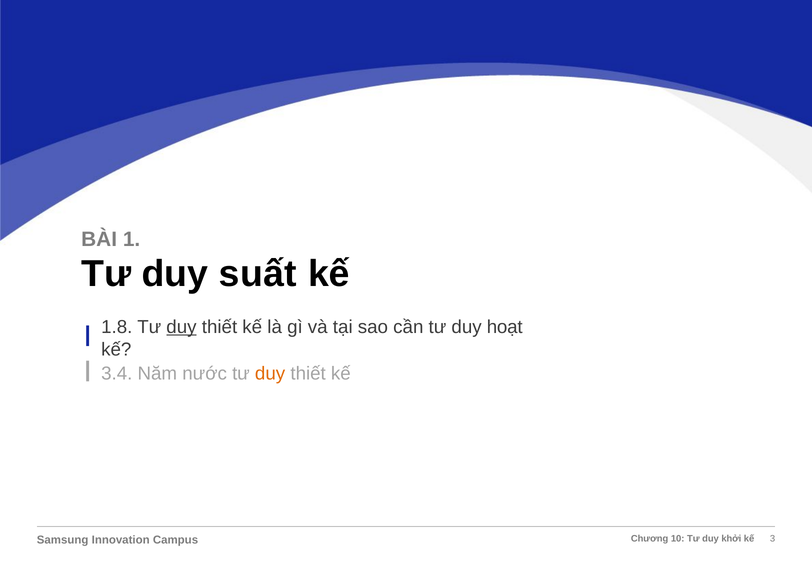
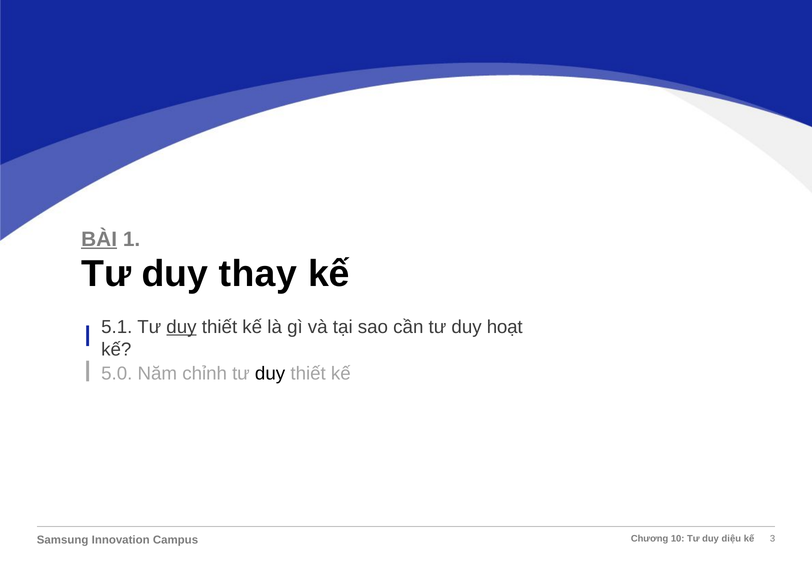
BÀI underline: none -> present (99, 239)
suất: suất -> thay (258, 274)
1.8: 1.8 -> 5.1 (117, 327)
3.4: 3.4 -> 5.0 (117, 374)
nước: nước -> chỉnh (205, 374)
duy colour: orange -> black (270, 374)
khởi: khởi -> diệu (731, 539)
